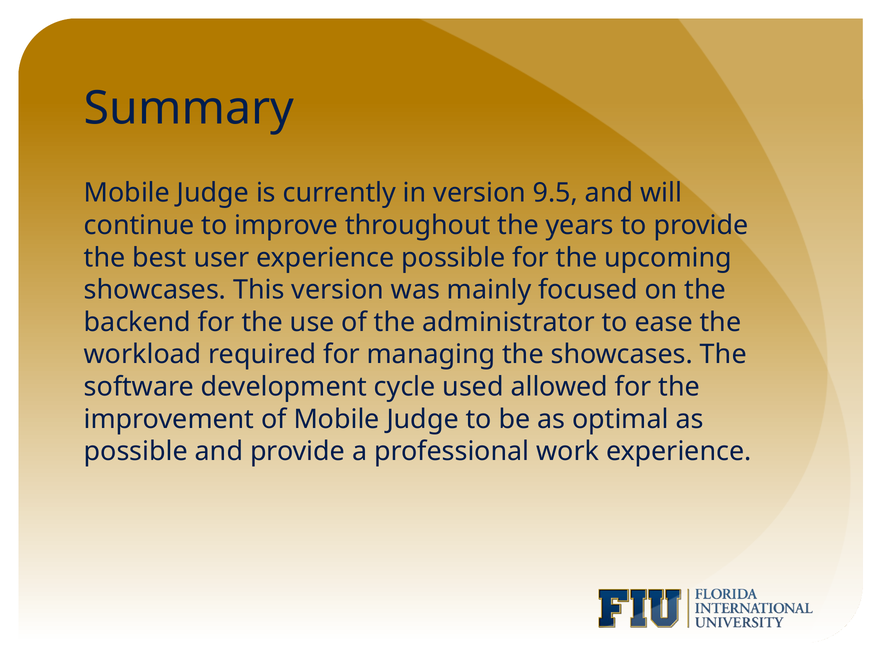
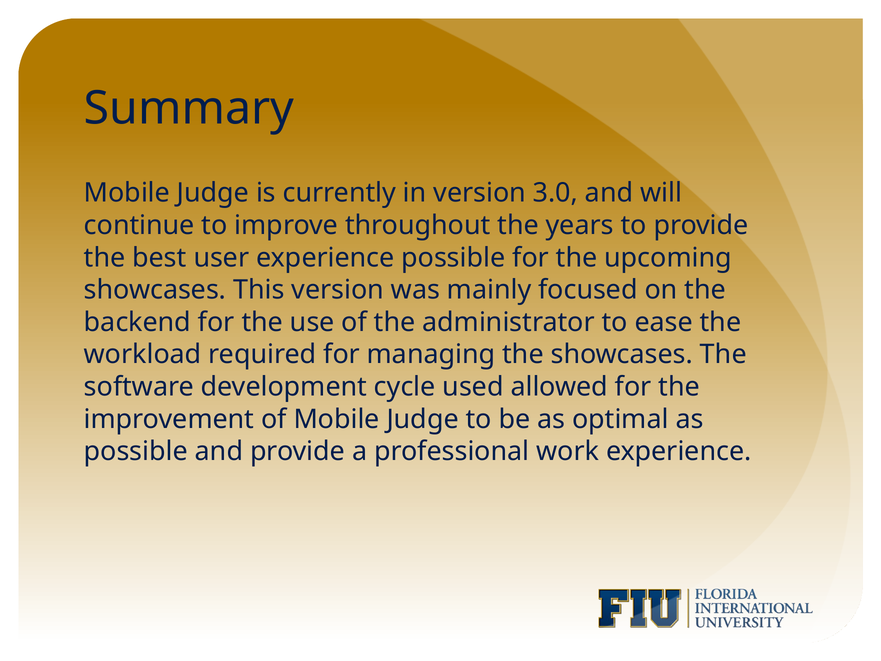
9.5: 9.5 -> 3.0 (556, 193)
